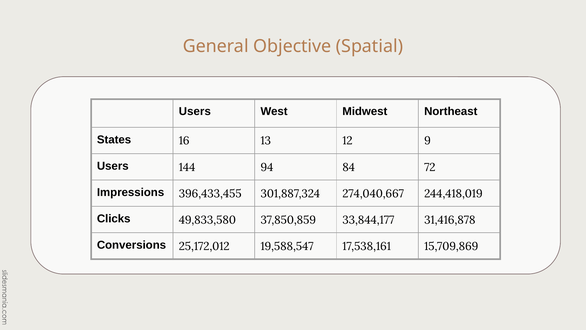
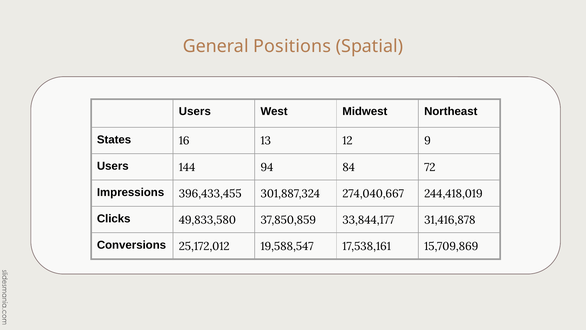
Objective: Objective -> Positions (292, 46)
